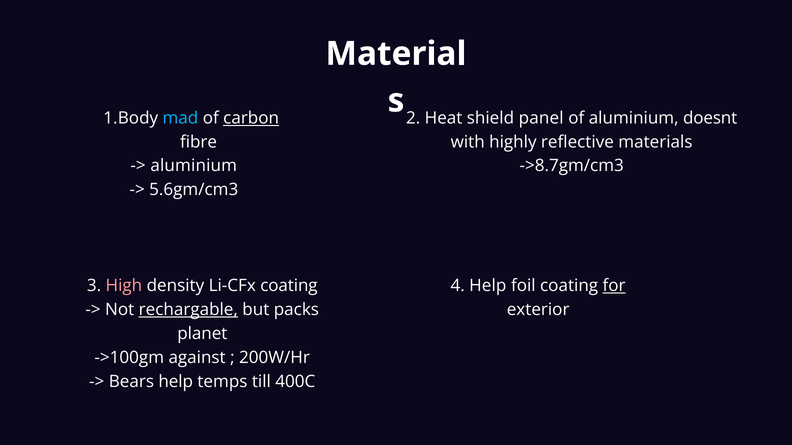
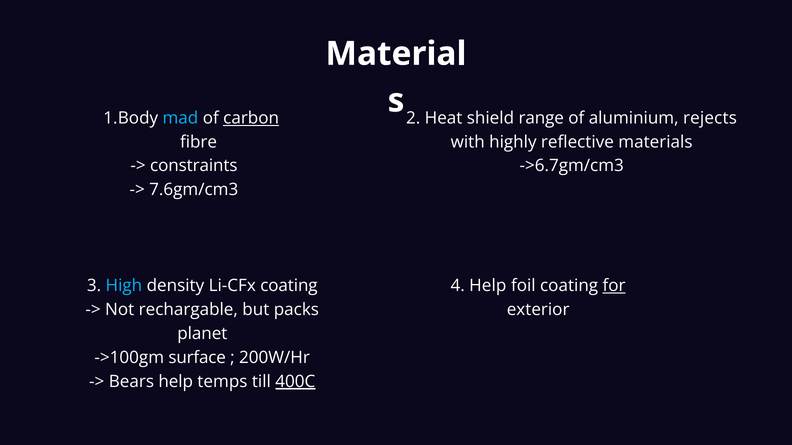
panel: panel -> range (541, 118)
doesnt: doesnt -> rejects (710, 118)
aluminium: aluminium -> constraints (194, 166)
->8.7gm/cm3: ->8.7gm/cm3 -> ->6.7gm/cm3 (572, 166)
5.6gm/cm3: 5.6gm/cm3 -> 7.6gm/cm3 (194, 190)
High colour: pink -> light blue (124, 286)
rechargable underline: present -> none (188, 310)
against: against -> surface (197, 358)
400C underline: none -> present (295, 382)
